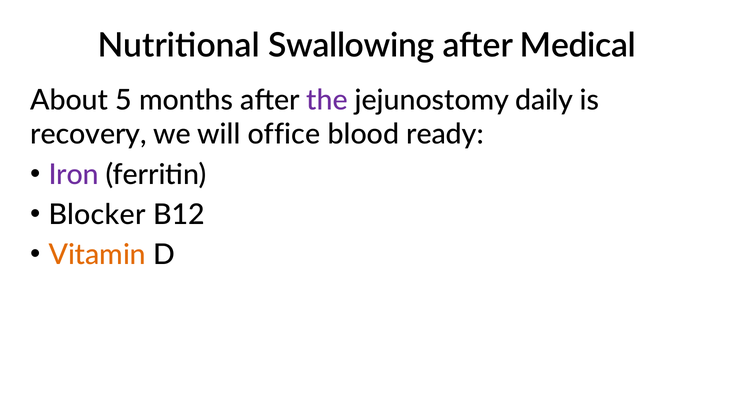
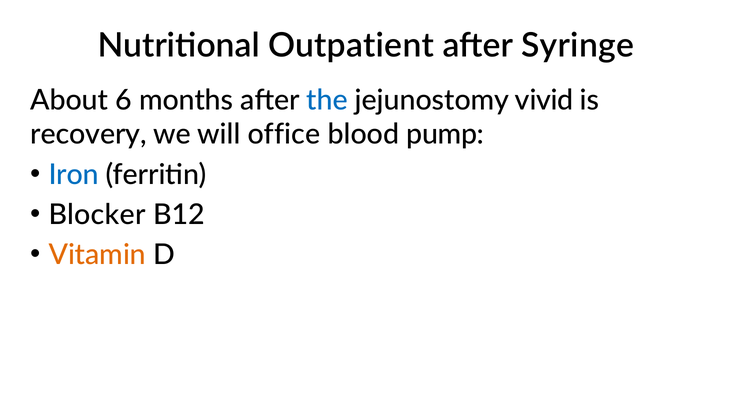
Swallowing: Swallowing -> Outpatient (351, 46)
Medical: Medical -> Syringe (578, 46)
5: 5 -> 6 (124, 100)
the colour: purple -> blue (327, 100)
daily: daily -> vivid (544, 100)
ready: ready -> pump (445, 134)
Iron colour: purple -> blue (74, 174)
